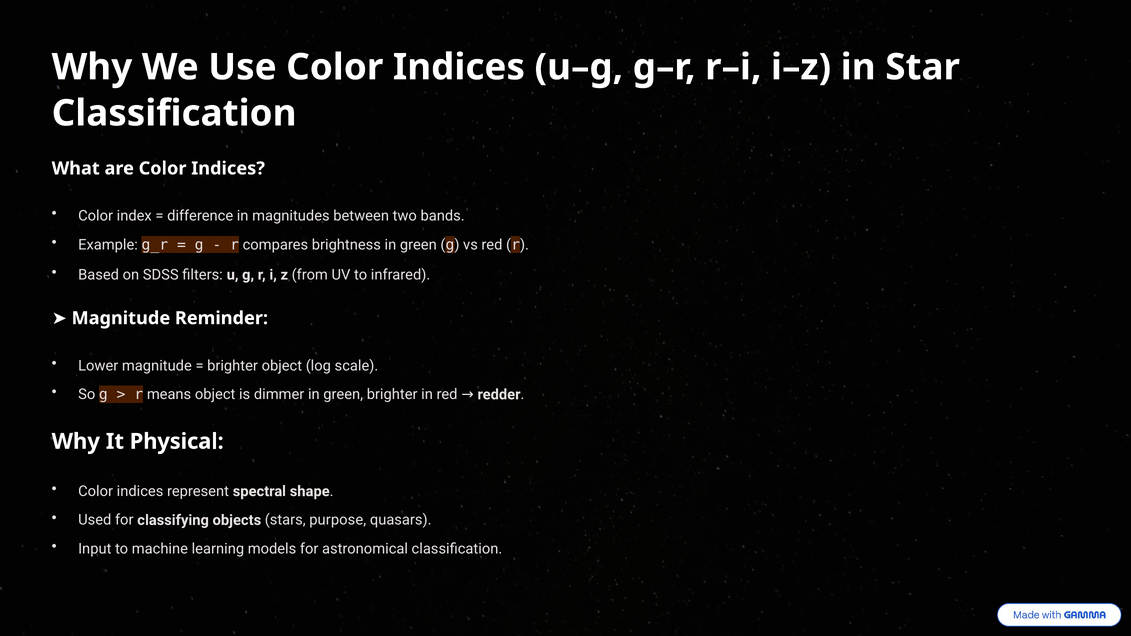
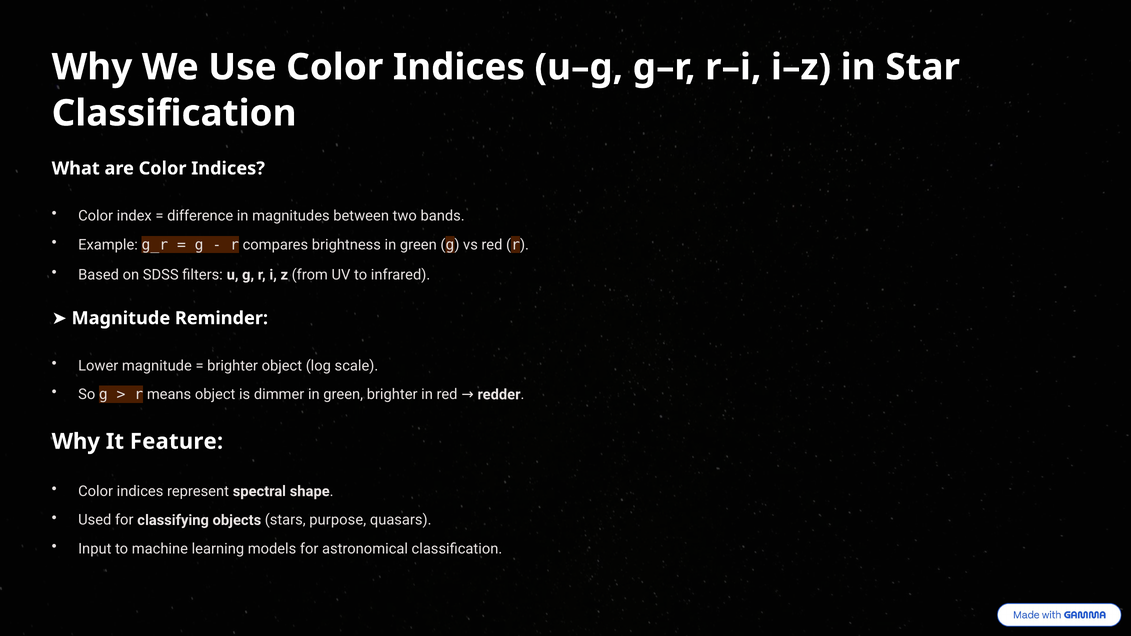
Physical: Physical -> Feature (176, 442)
